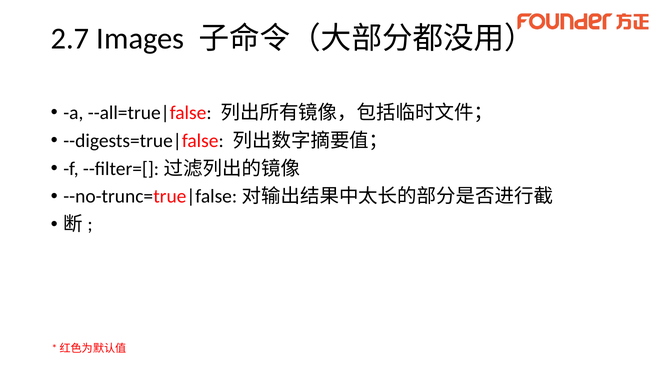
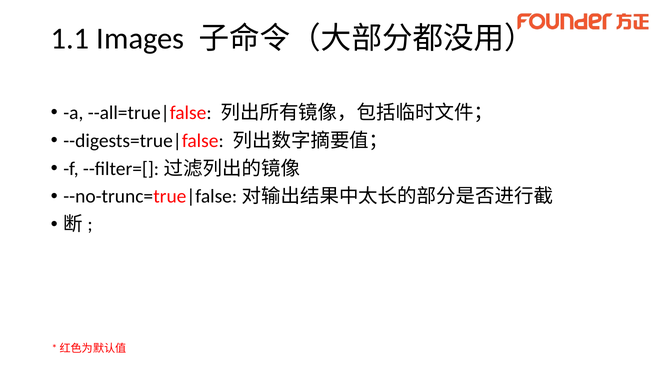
2.7: 2.7 -> 1.1 (70, 39)
